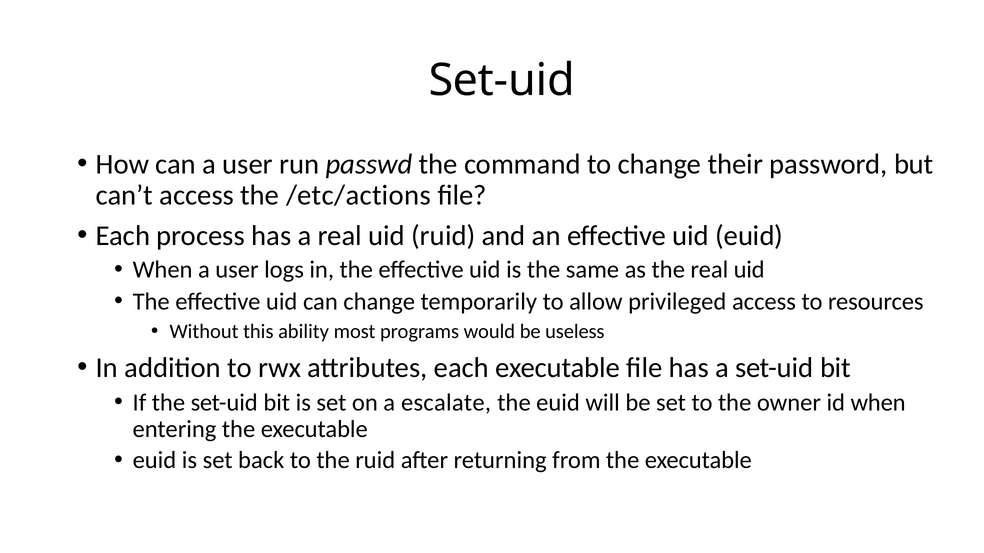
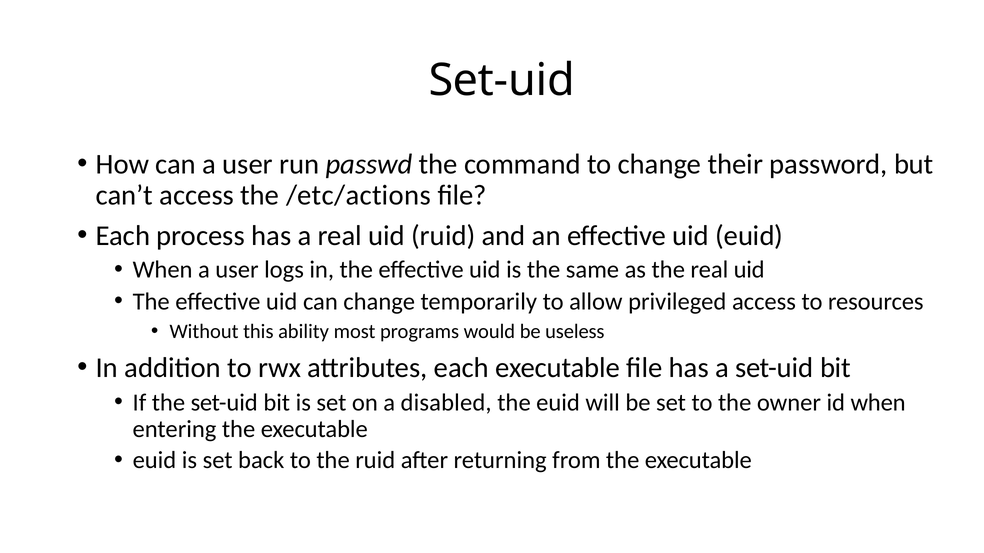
escalate: escalate -> disabled (446, 403)
